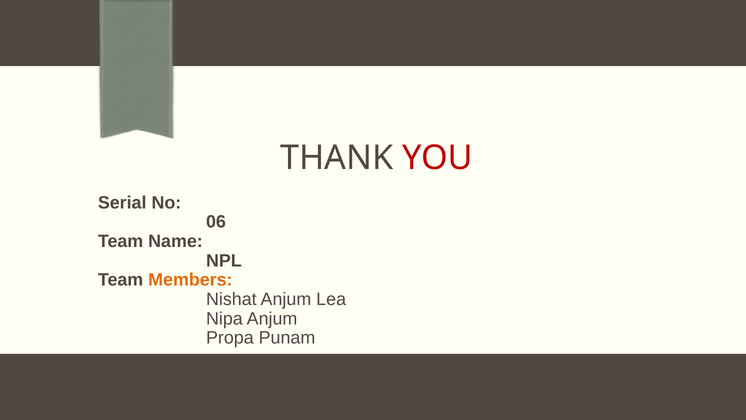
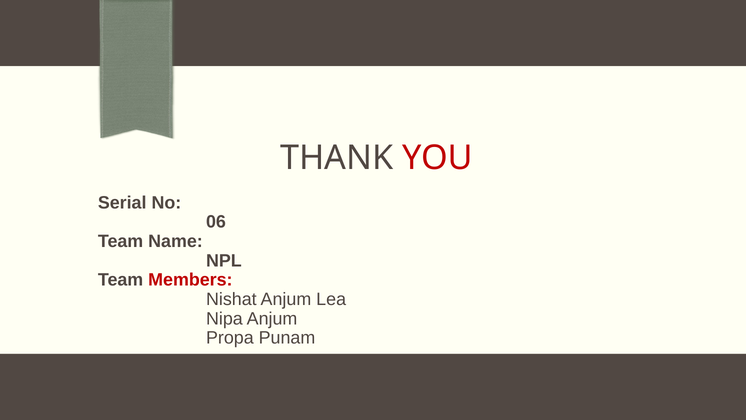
Members colour: orange -> red (190, 280)
